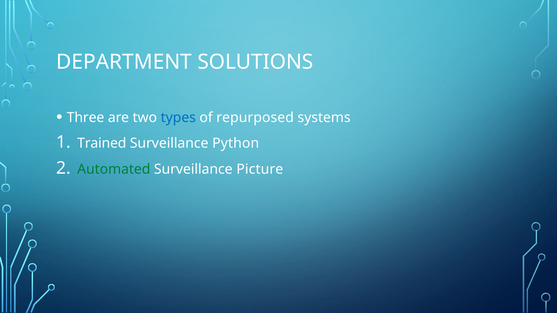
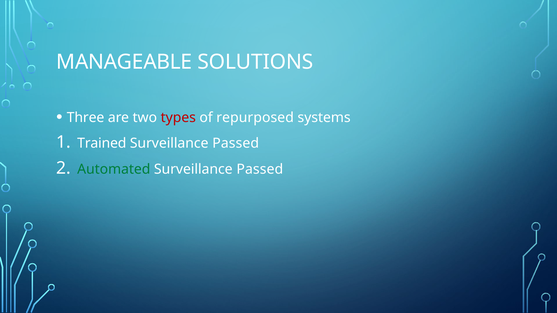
DEPARTMENT: DEPARTMENT -> MANAGEABLE (124, 62)
types colour: blue -> red (178, 118)
Python: Python -> Passed (236, 143)
Picture: Picture -> Passed (260, 169)
